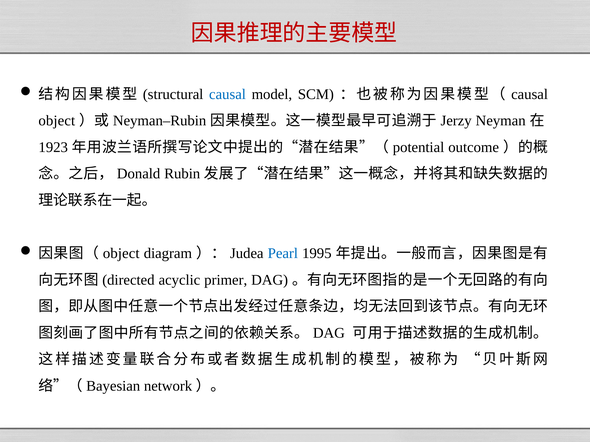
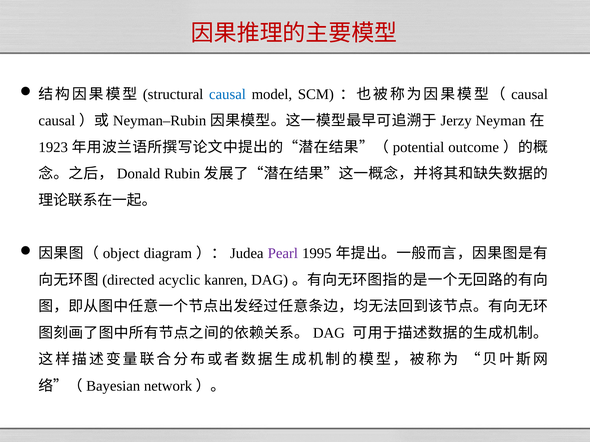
object: object -> causal (57, 121)
Pearl colour: blue -> purple (283, 254)
primer: primer -> kanren (226, 280)
